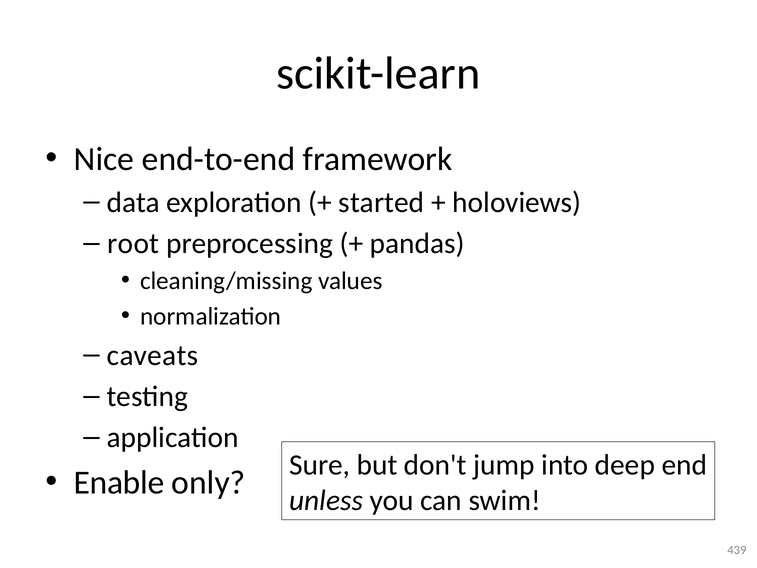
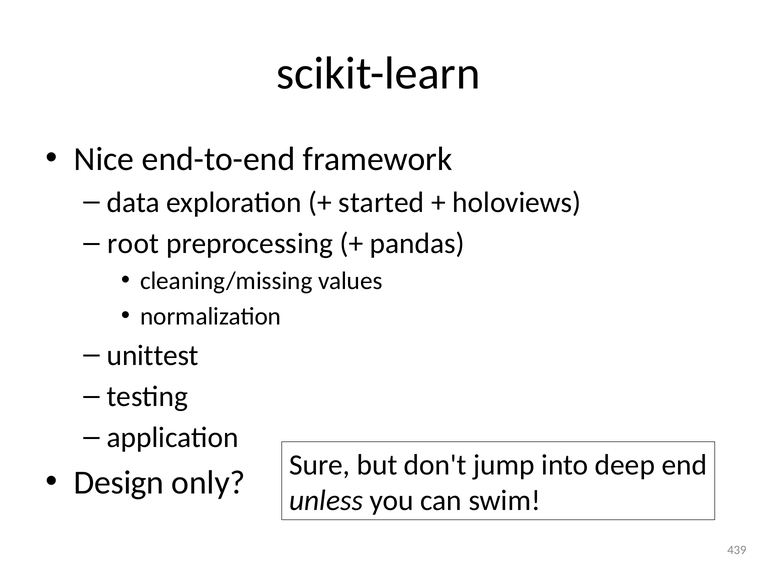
caveats: caveats -> unittest (153, 355)
Enable: Enable -> Design (119, 482)
